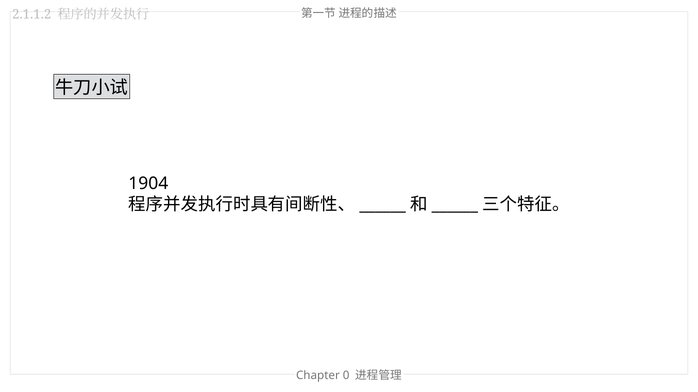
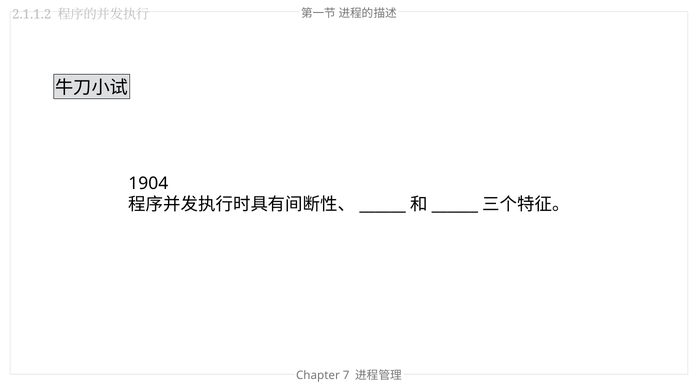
0: 0 -> 7 (346, 376)
